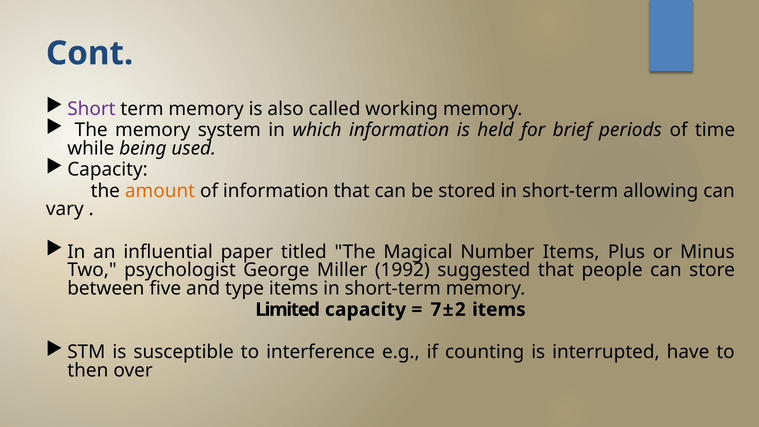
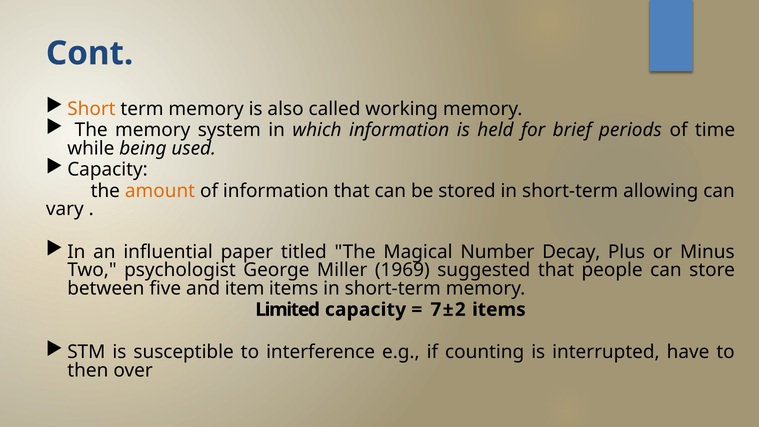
Short colour: purple -> orange (91, 109)
Number Items: Items -> Decay (571, 252)
1992: 1992 -> 1969 (402, 270)
type: type -> item (245, 288)
